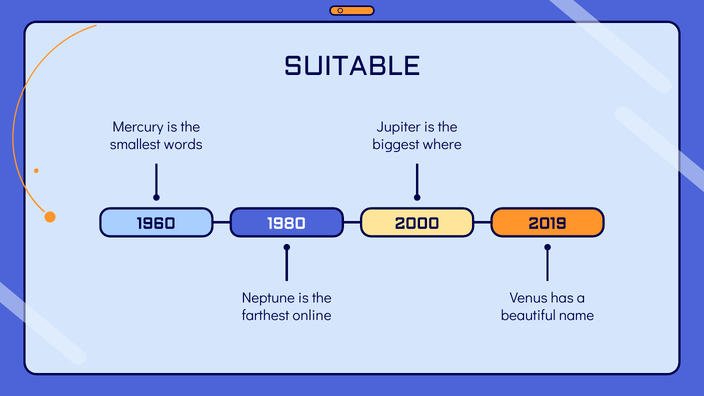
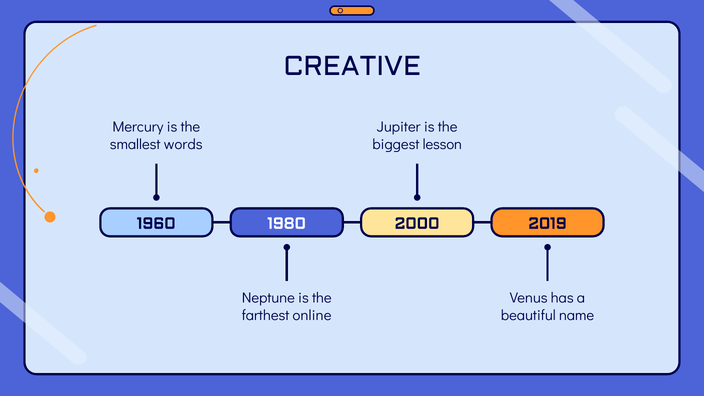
SUITABLE: SUITABLE -> CREATIVE (352, 66)
where: where -> lesson (442, 144)
